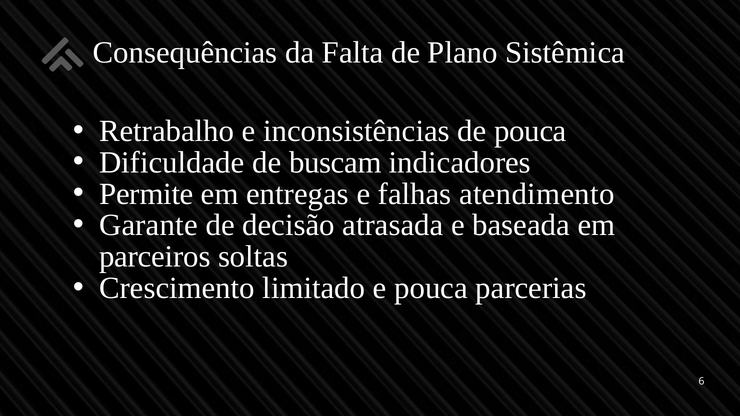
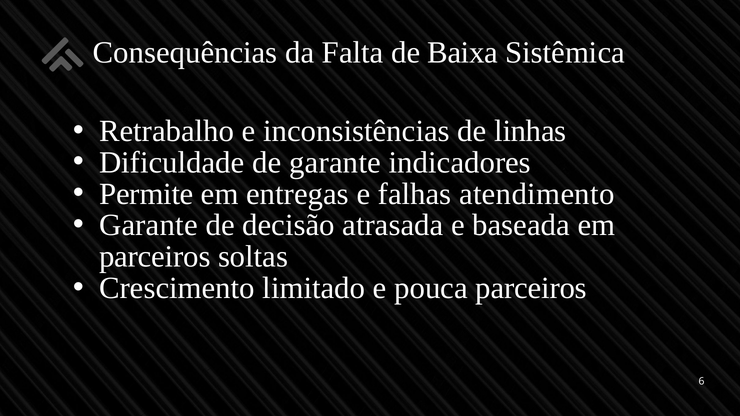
Plano: Plano -> Baixa (463, 53)
de pouca: pouca -> linhas (530, 131)
de buscam: buscam -> garante (335, 163)
pouca parcerias: parcerias -> parceiros (531, 288)
